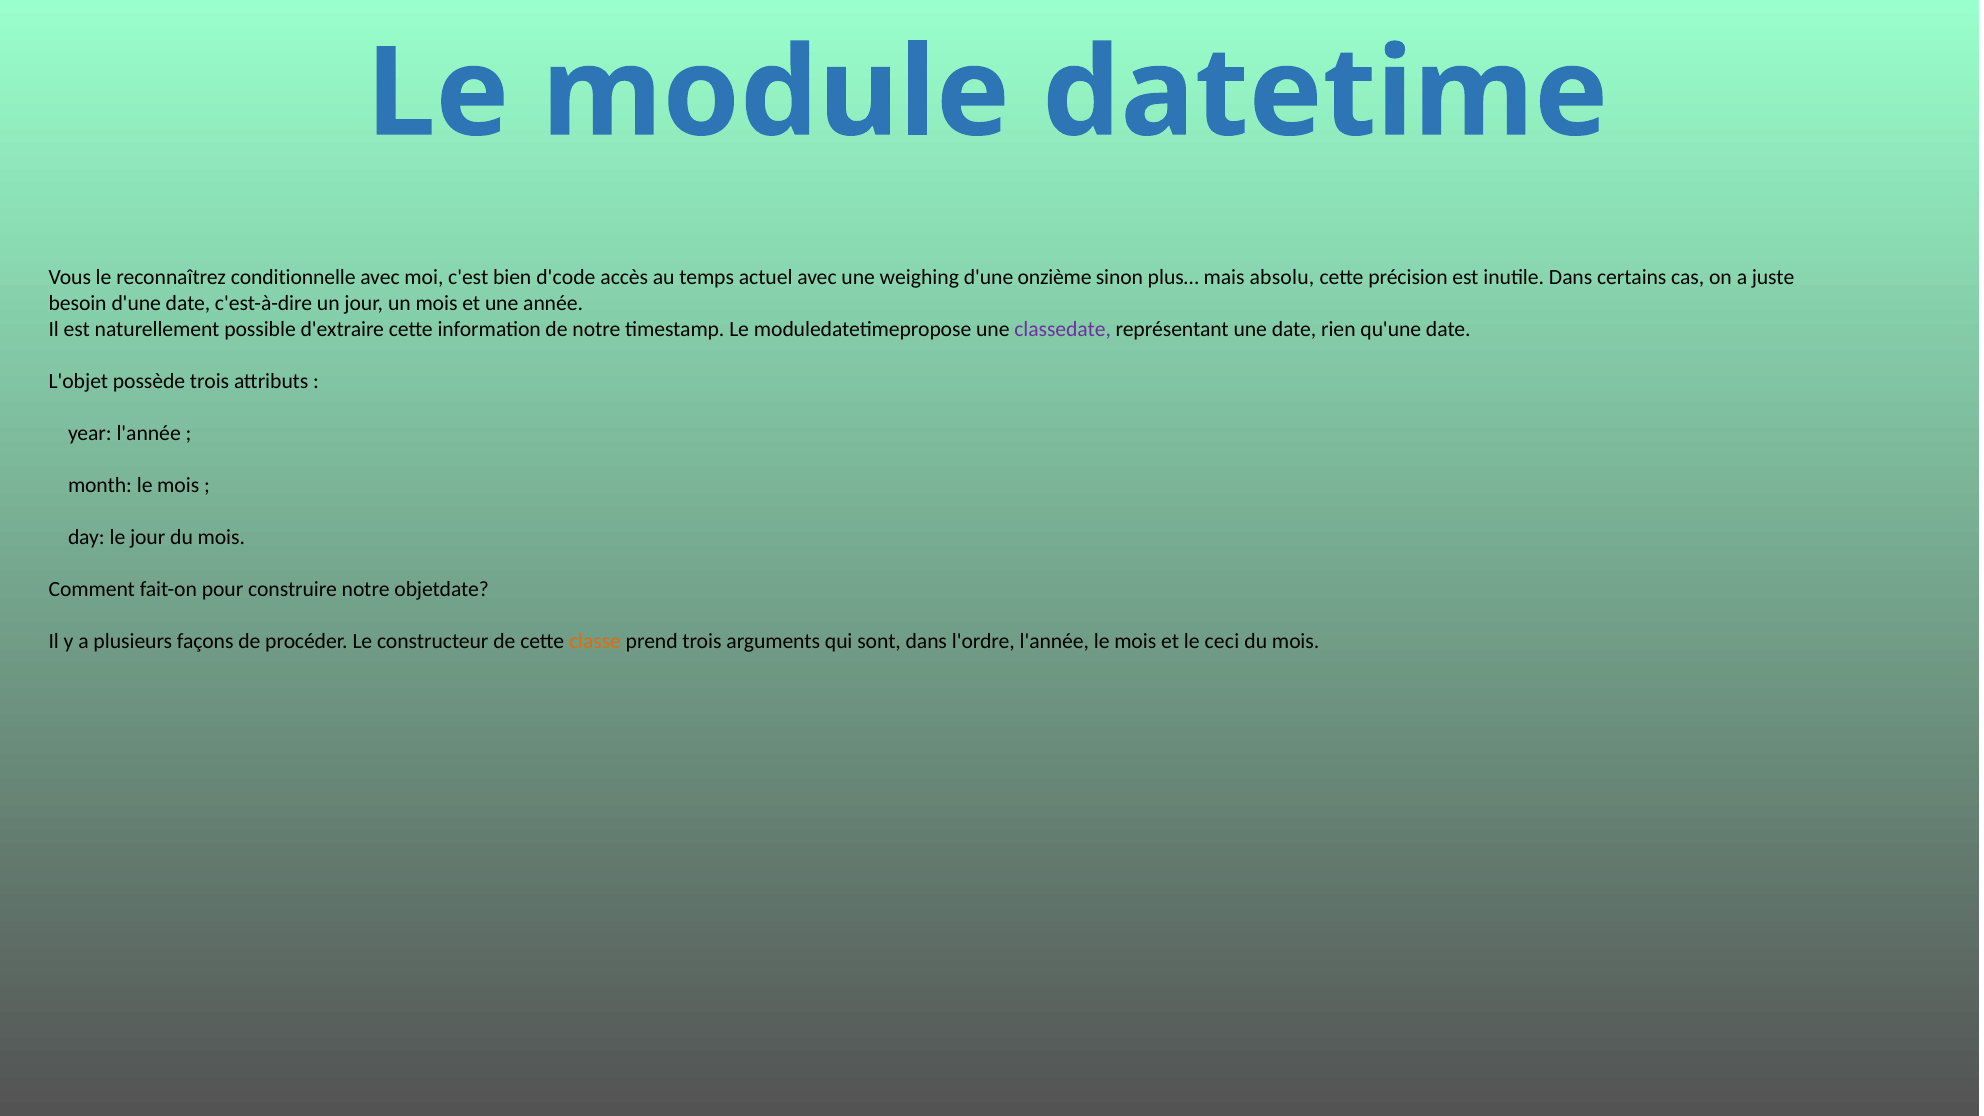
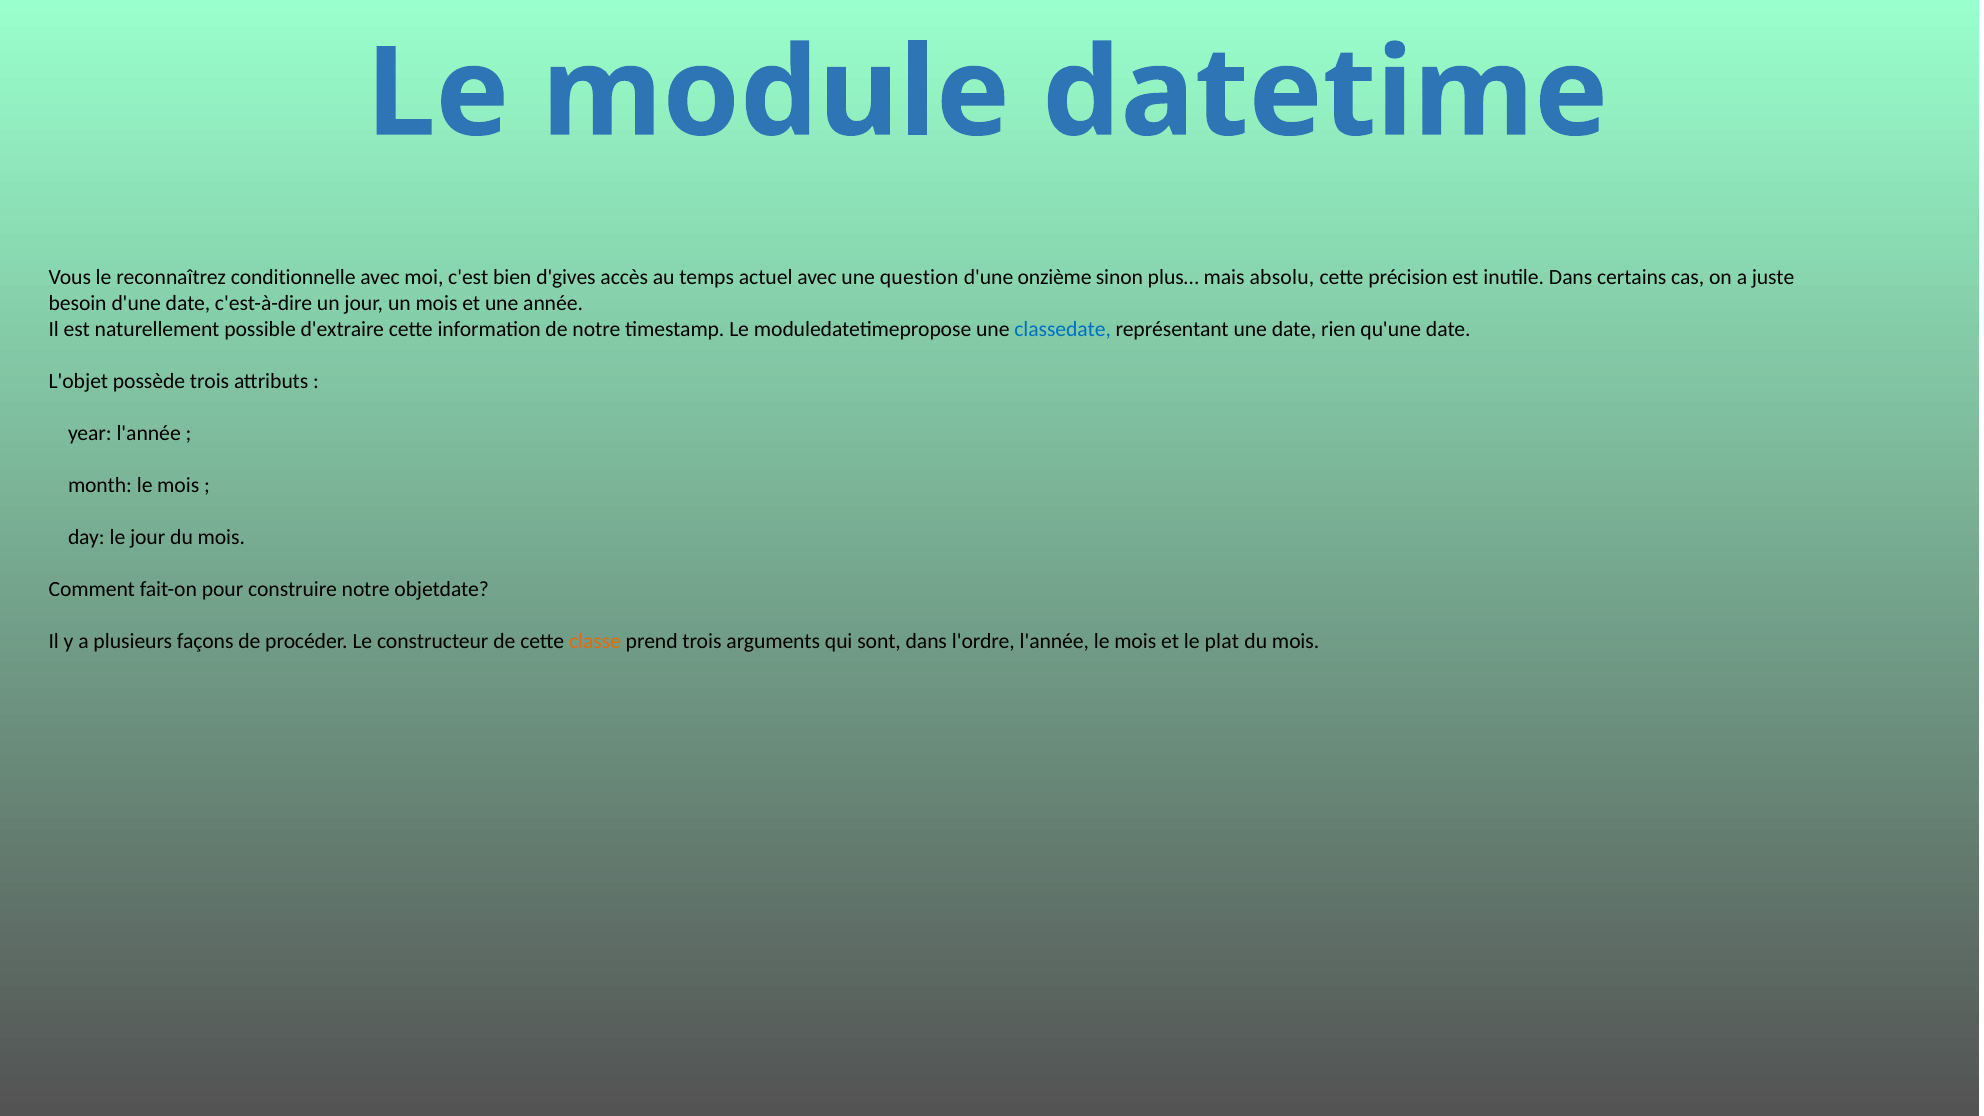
d'code: d'code -> d'gives (566, 277)
weighing: weighing -> question (919, 277)
classedate colour: purple -> blue (1063, 329)
ceci: ceci -> plat (1222, 641)
